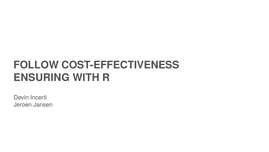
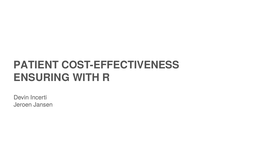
FOLLOW: FOLLOW -> PATIENT (36, 65)
